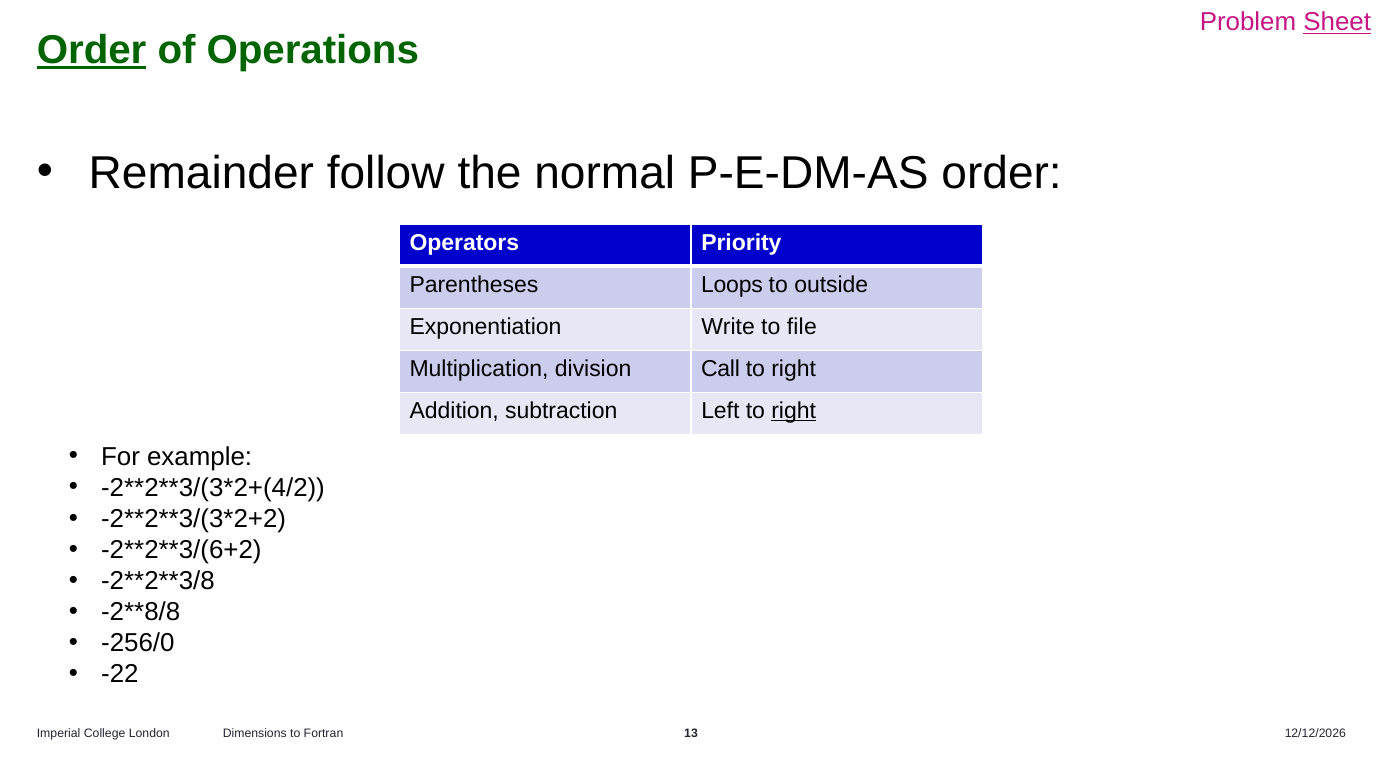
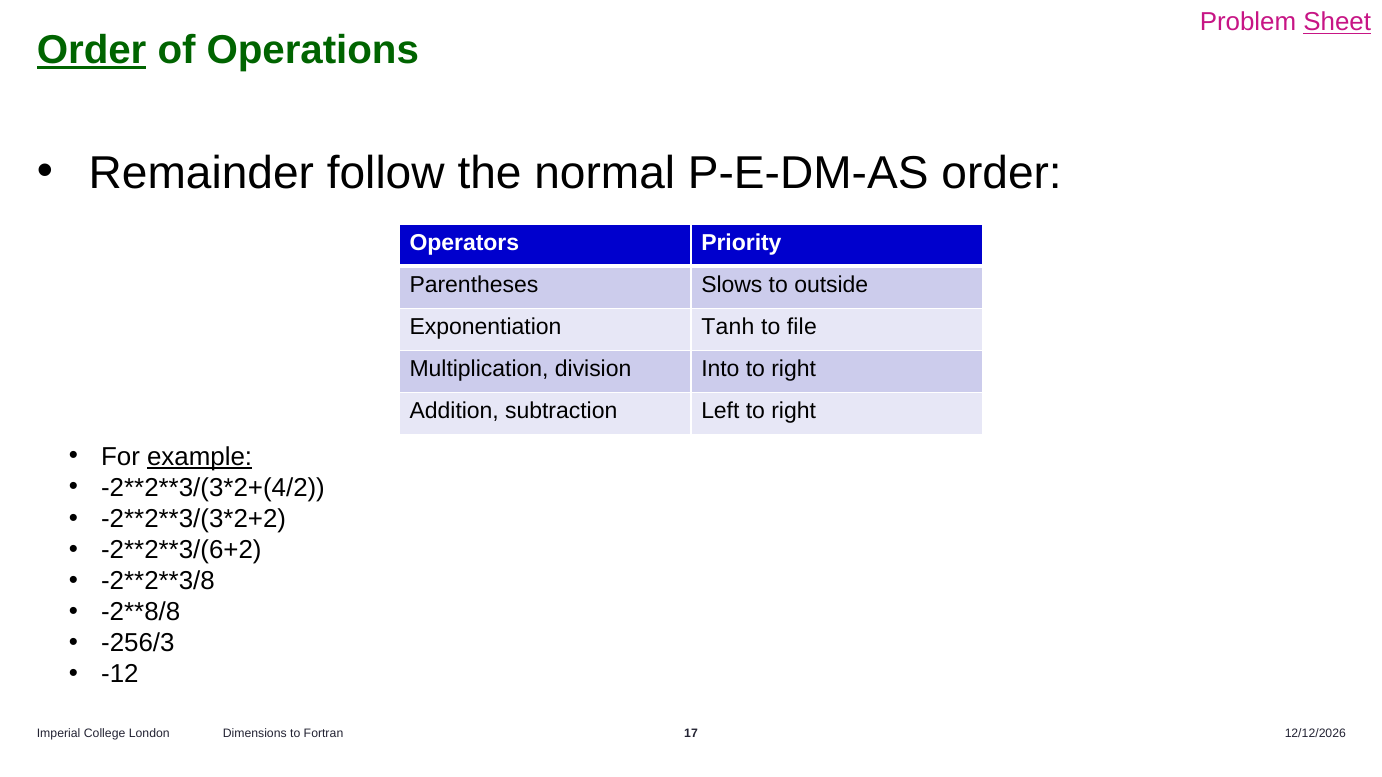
Loops: Loops -> Slows (732, 285)
Write: Write -> Tanh (728, 327)
Call: Call -> Into (720, 369)
right underline: present -> none (794, 411)
example underline: none -> present (200, 457)
-256/0: -256/0 -> -256/3 (138, 643)
-22: -22 -> -12 (120, 675)
13: 13 -> 17 (691, 734)
